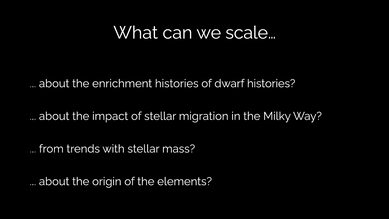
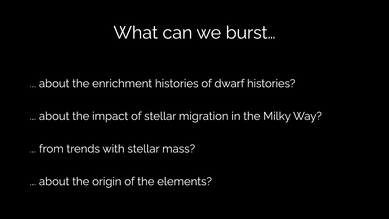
scale…: scale… -> burst… (251, 33)
